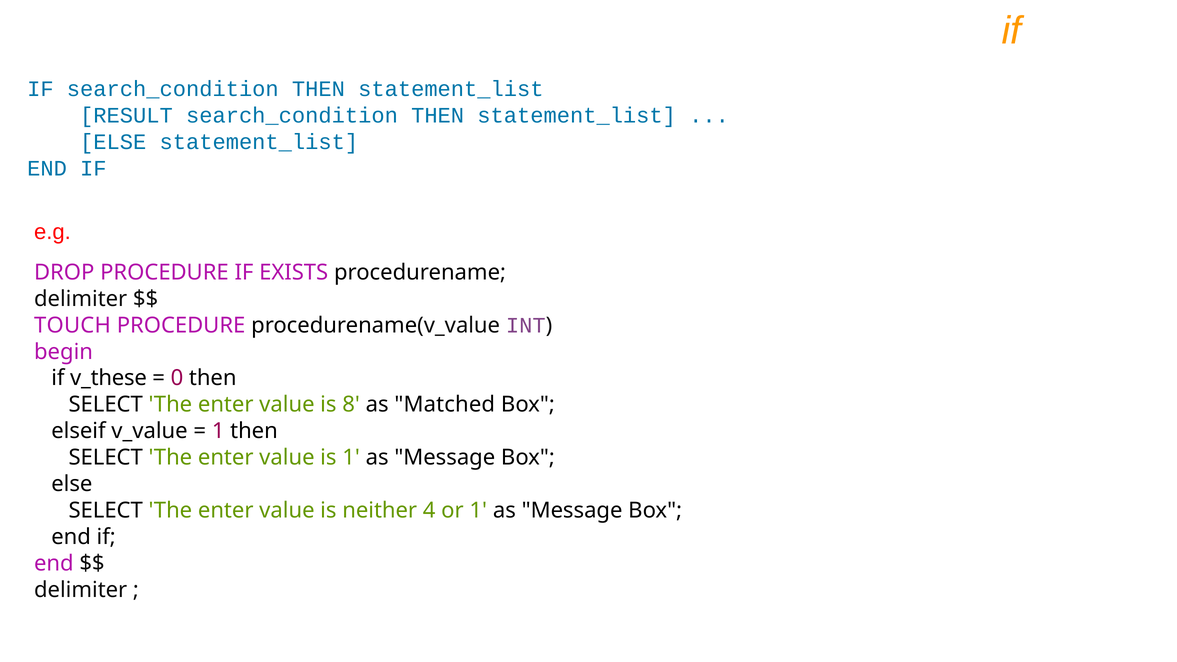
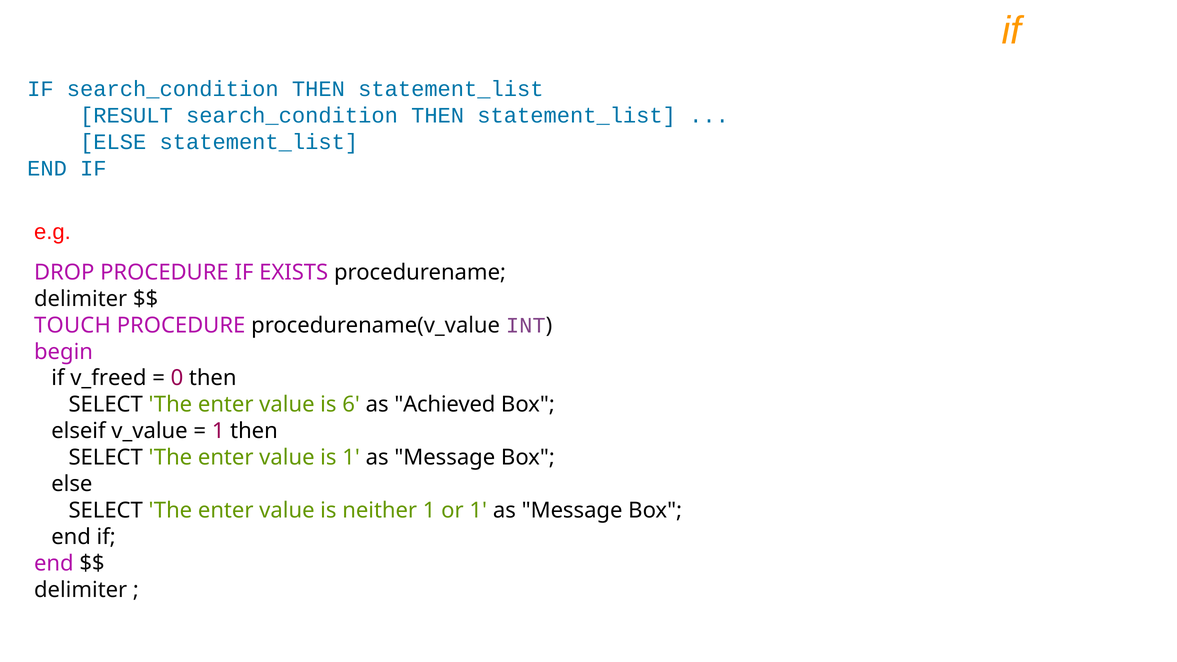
v_these: v_these -> v_freed (108, 378)
8: 8 -> 6 (351, 405)
Matched: Matched -> Achieved (445, 405)
neither 4: 4 -> 1 (429, 511)
